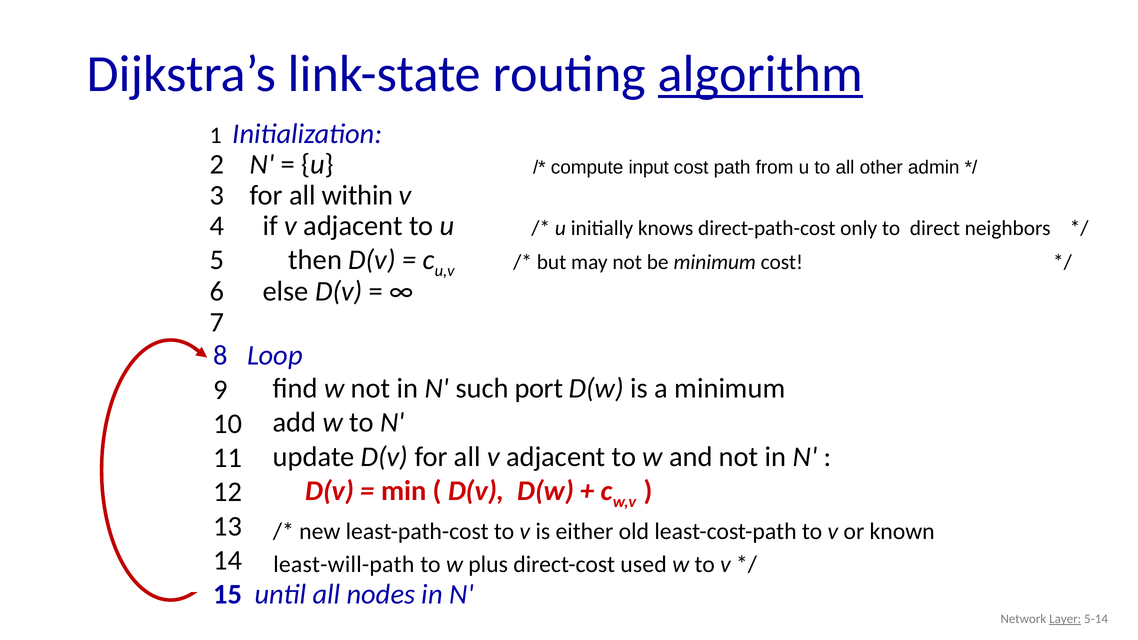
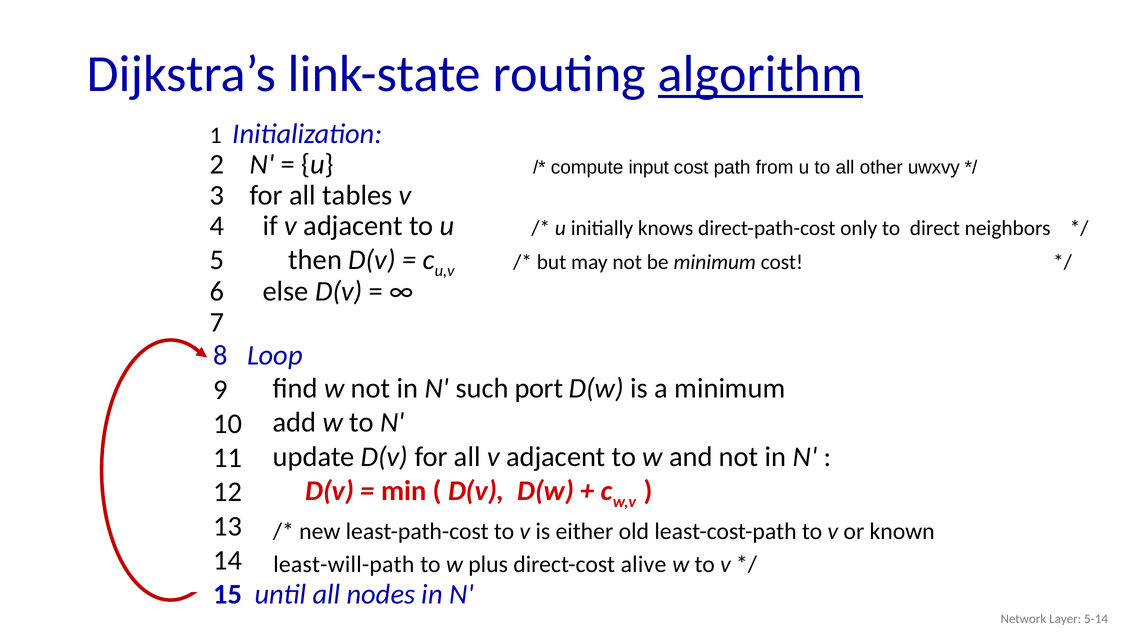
admin: admin -> uwxvy (934, 168)
within: within -> tables (357, 195)
used: used -> alive (643, 564)
Layer underline: present -> none (1065, 619)
